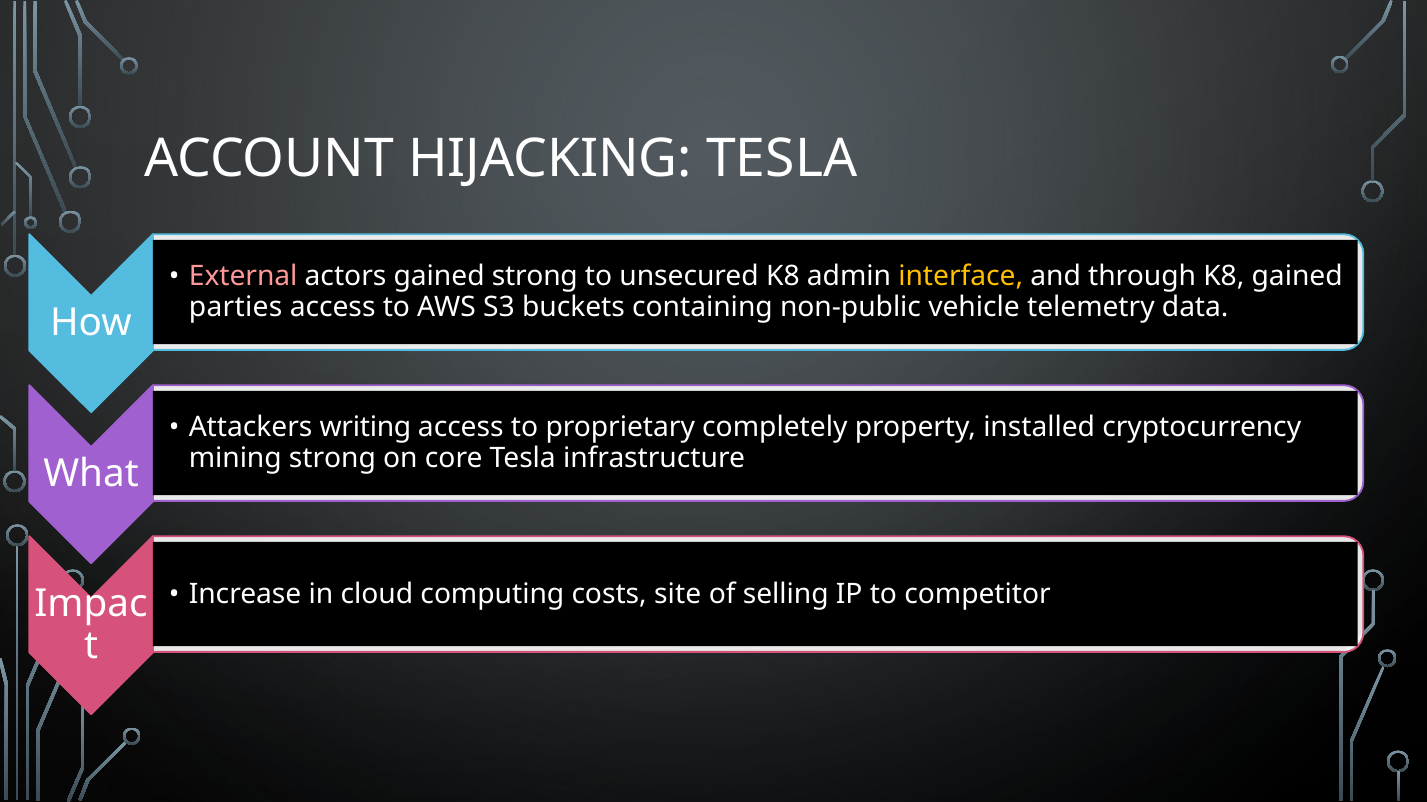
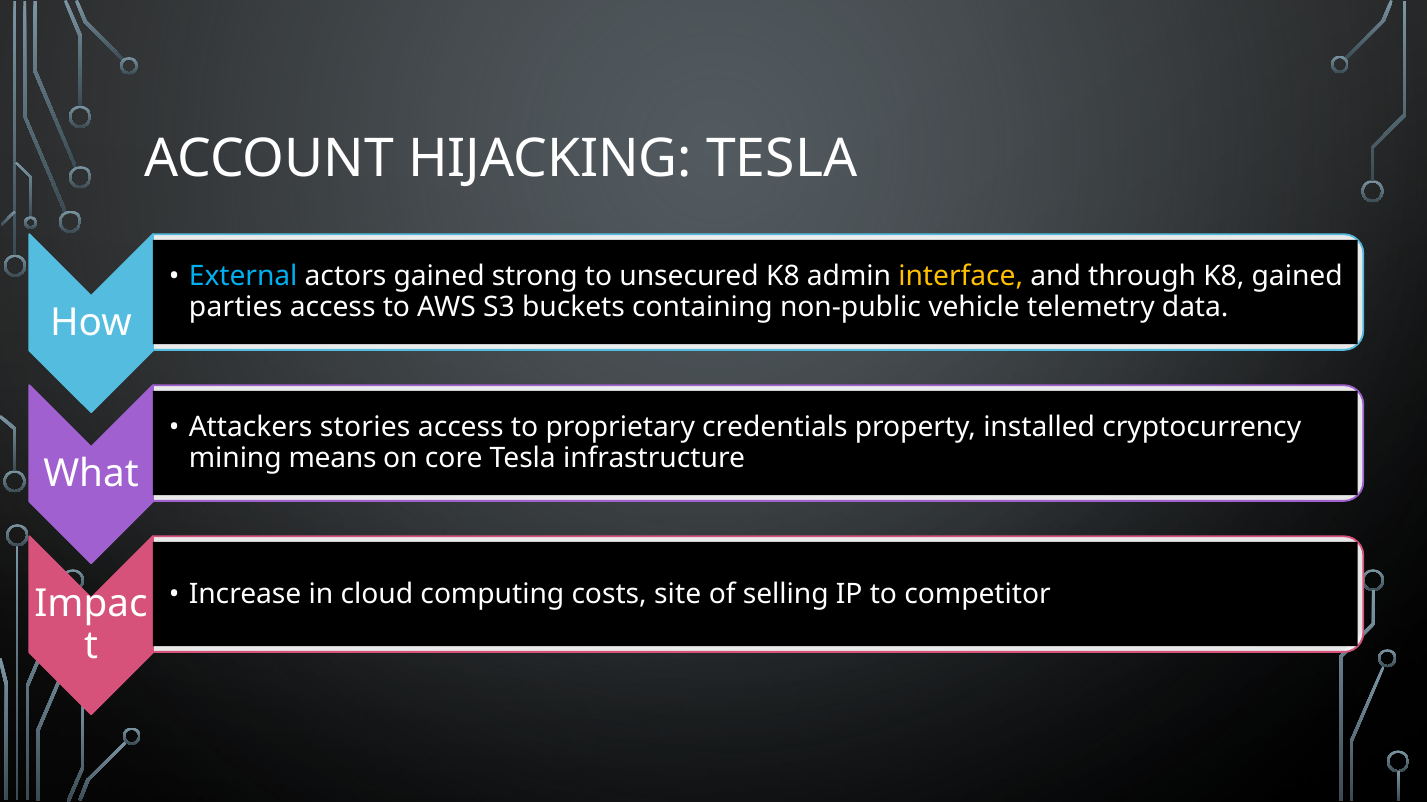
External colour: pink -> light blue (243, 277)
writing: writing -> stories (365, 428)
completely: completely -> credentials (775, 428)
mining strong: strong -> means (333, 459)
